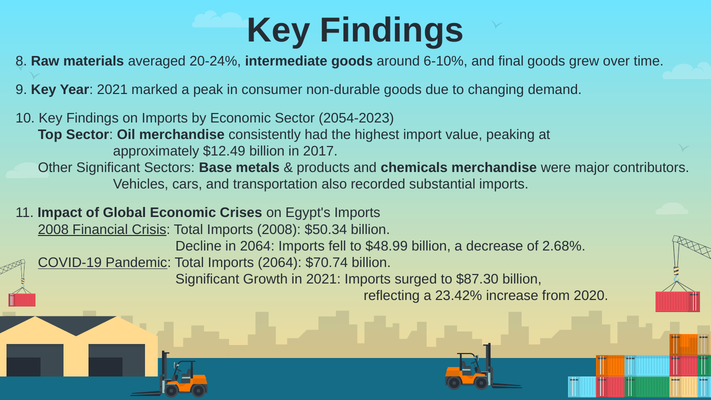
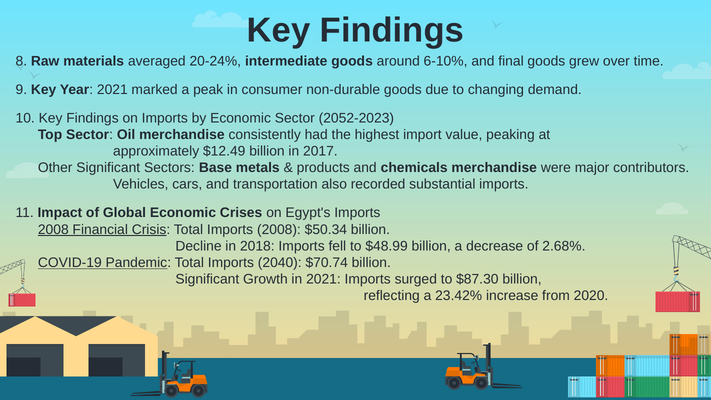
2054-2023: 2054-2023 -> 2052-2023 (356, 118)
in 2064: 2064 -> 2018 (257, 246)
Imports 2064: 2064 -> 2040 (280, 263)
